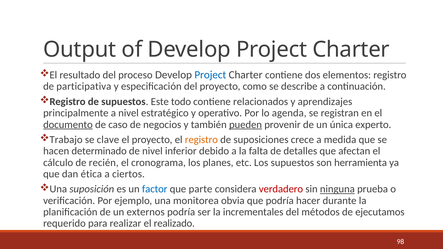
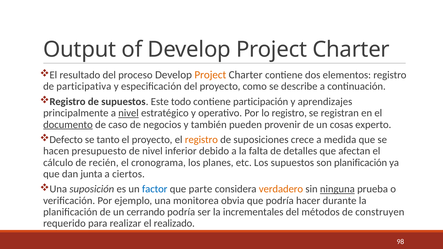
Project colour: blue -> orange (210, 75)
relacionados: relacionados -> participación (261, 102)
nivel underline: none -> present (129, 113)
lo agenda: agenda -> registro (289, 113)
pueden underline: present -> none (246, 125)
única: única -> cosas (341, 125)
Trabajo: Trabajo -> Defecto (66, 140)
clave: clave -> tanto (108, 140)
determinado: determinado -> presupuesto (99, 151)
son herramienta: herramienta -> planificación (361, 163)
ética: ética -> junta (91, 174)
verdadero colour: red -> orange (281, 189)
externos: externos -> cerrando (146, 212)
ejecutamos: ejecutamos -> construyen (380, 212)
